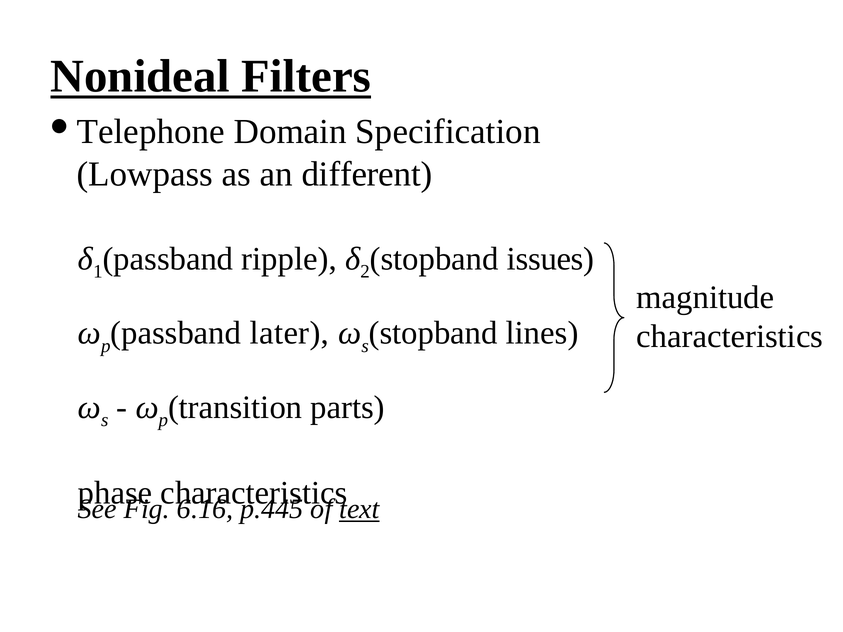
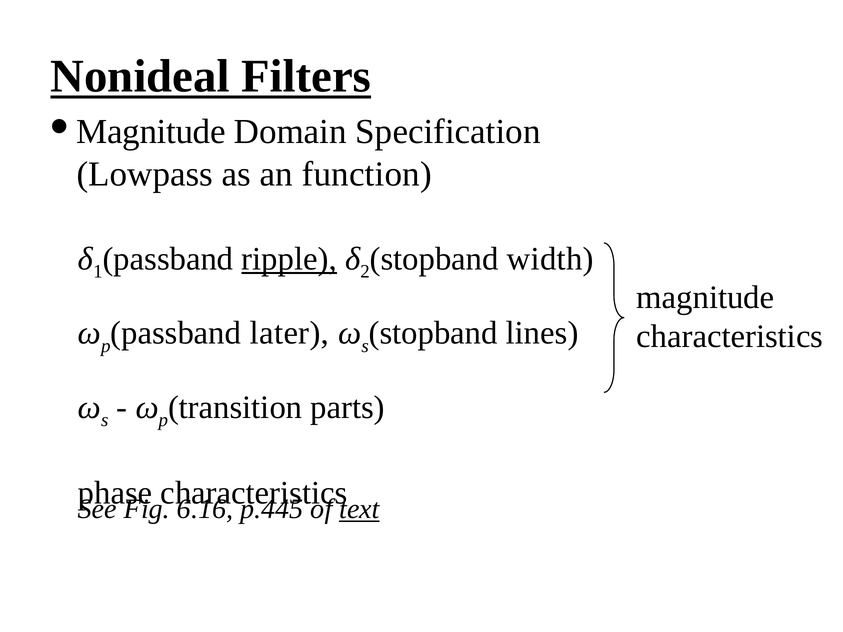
Telephone: Telephone -> Magnitude (151, 132)
different: different -> function (367, 174)
ripple underline: none -> present (289, 259)
issues: issues -> width (550, 259)
